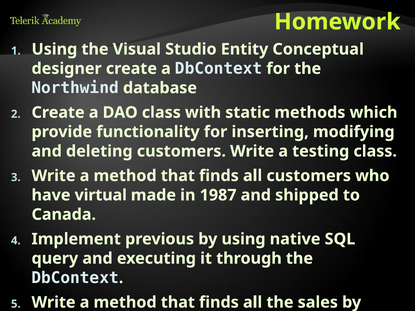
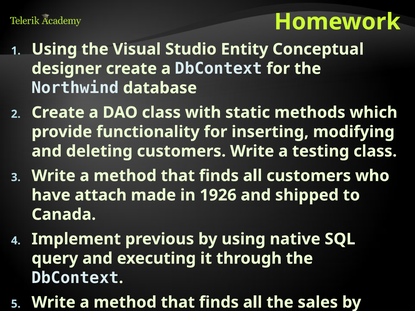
virtual: virtual -> attach (101, 195)
1987: 1987 -> 1926 (218, 195)
